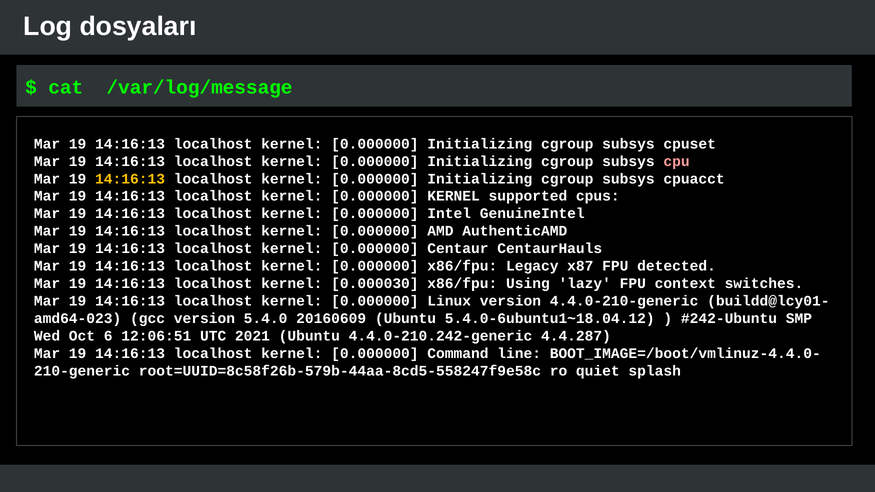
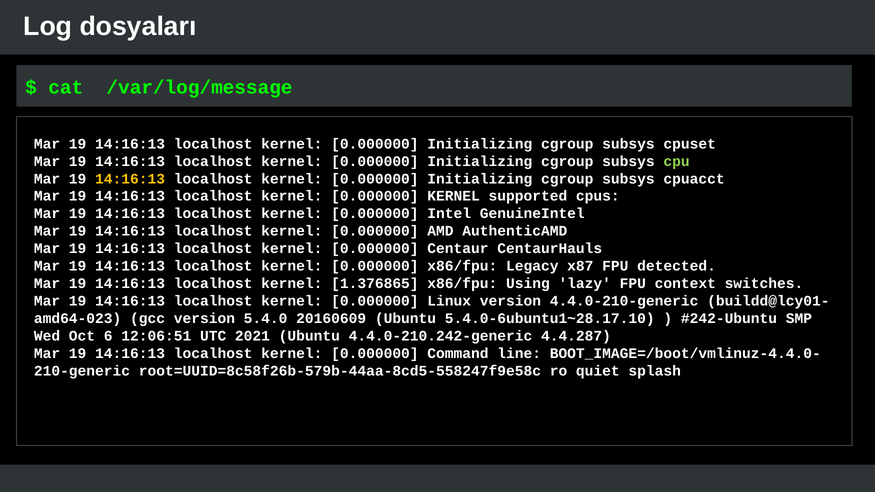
cpu colour: pink -> light green (677, 161)
0.000030: 0.000030 -> 1.376865 (375, 284)
5.4.0-6ubuntu1~18.04.12: 5.4.0-6ubuntu1~18.04.12 -> 5.4.0-6ubuntu1~28.17.10 (550, 319)
